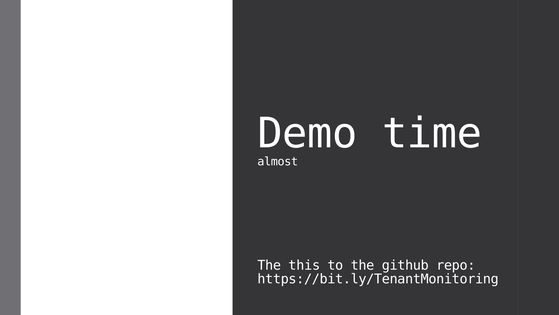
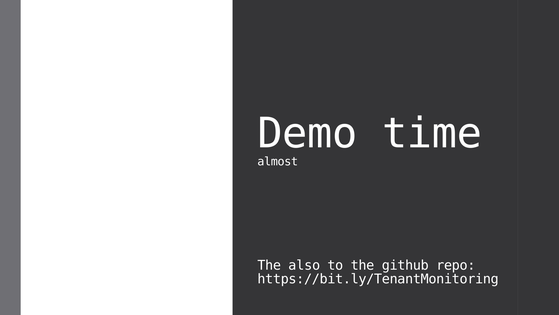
this: this -> also (304, 265)
